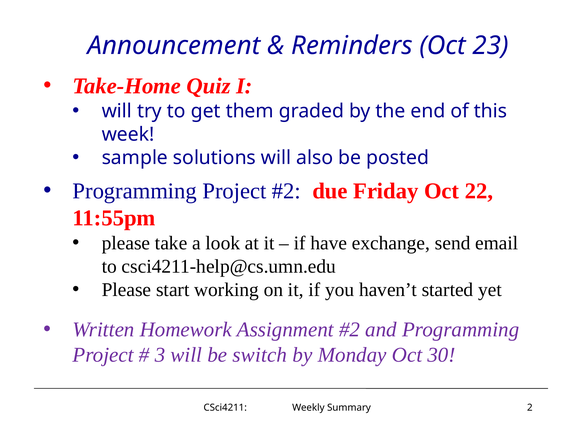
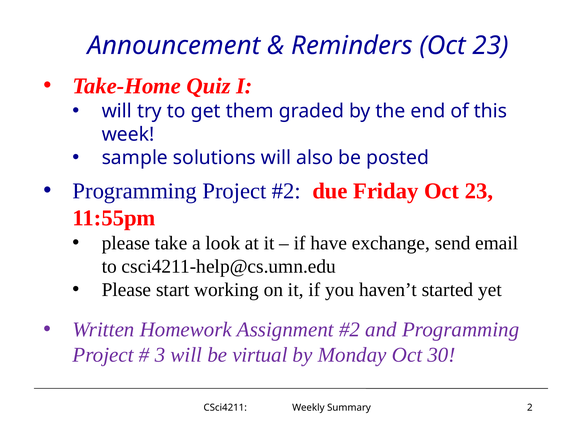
Friday Oct 22: 22 -> 23 (479, 191)
switch: switch -> virtual (260, 355)
